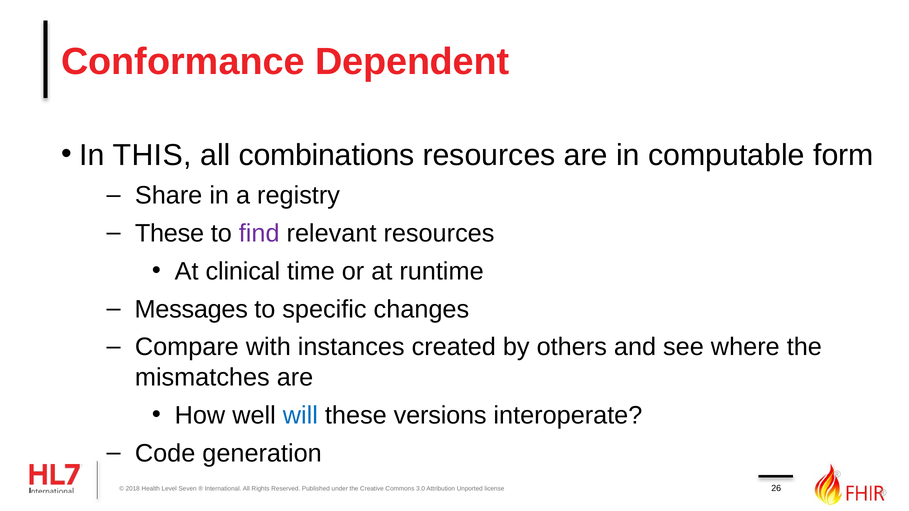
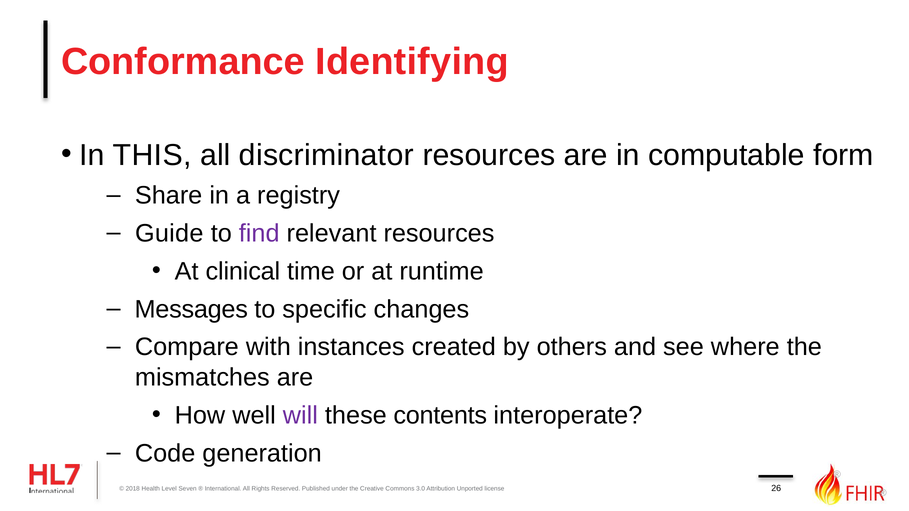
Dependent: Dependent -> Identifying (412, 62)
combinations: combinations -> discriminator (326, 155)
These: These -> Guide (169, 234)
will colour: blue -> purple (300, 416)
versions: versions -> contents (440, 416)
